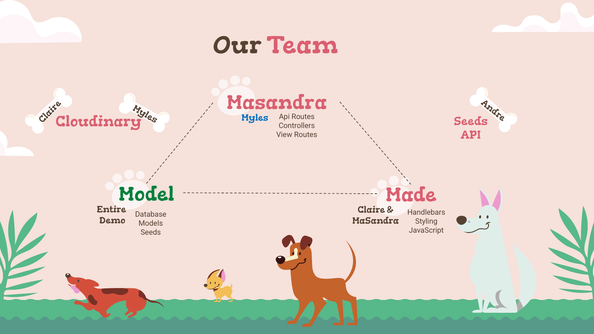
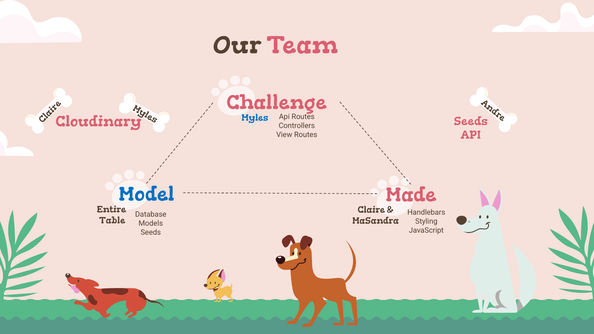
Masandra: Masandra -> Challenge (277, 103)
Model colour: green -> blue (146, 194)
Demo: Demo -> Table (112, 221)
